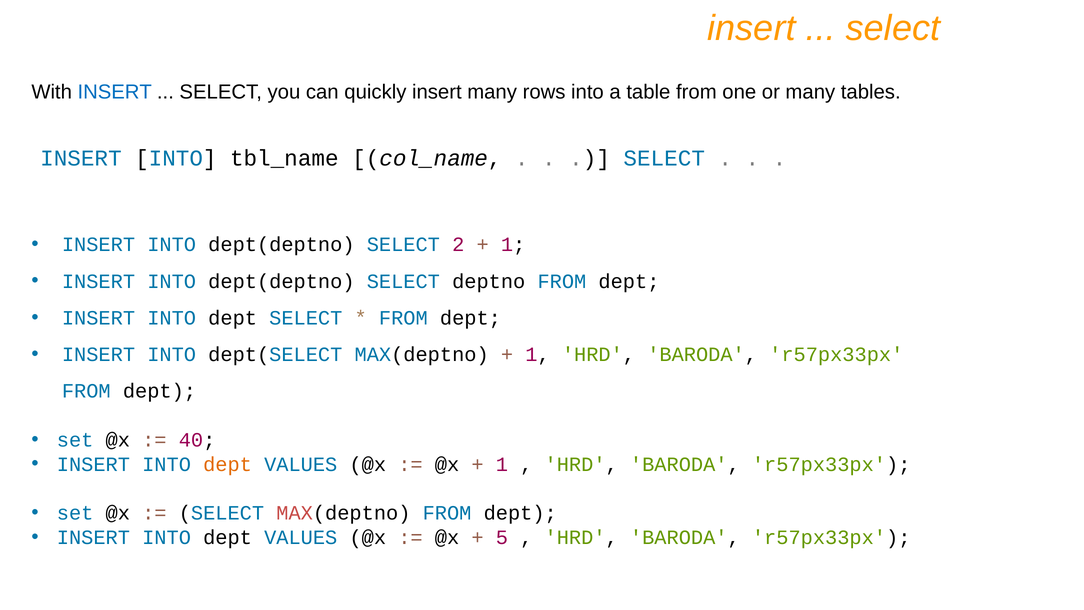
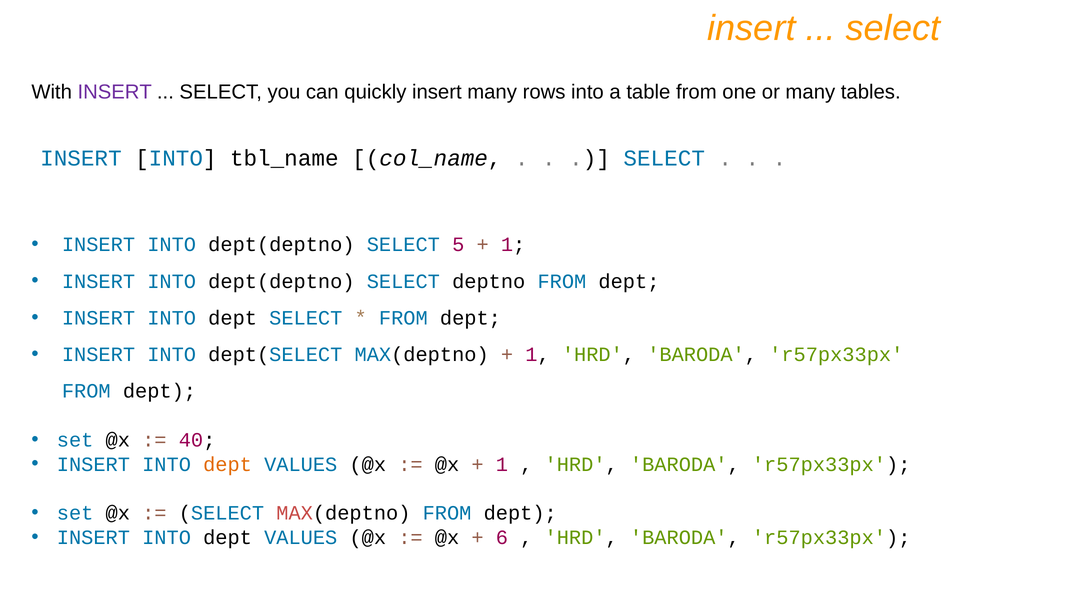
INSERT colour: blue -> purple (115, 92)
2: 2 -> 5 (458, 245)
5: 5 -> 6 (502, 537)
